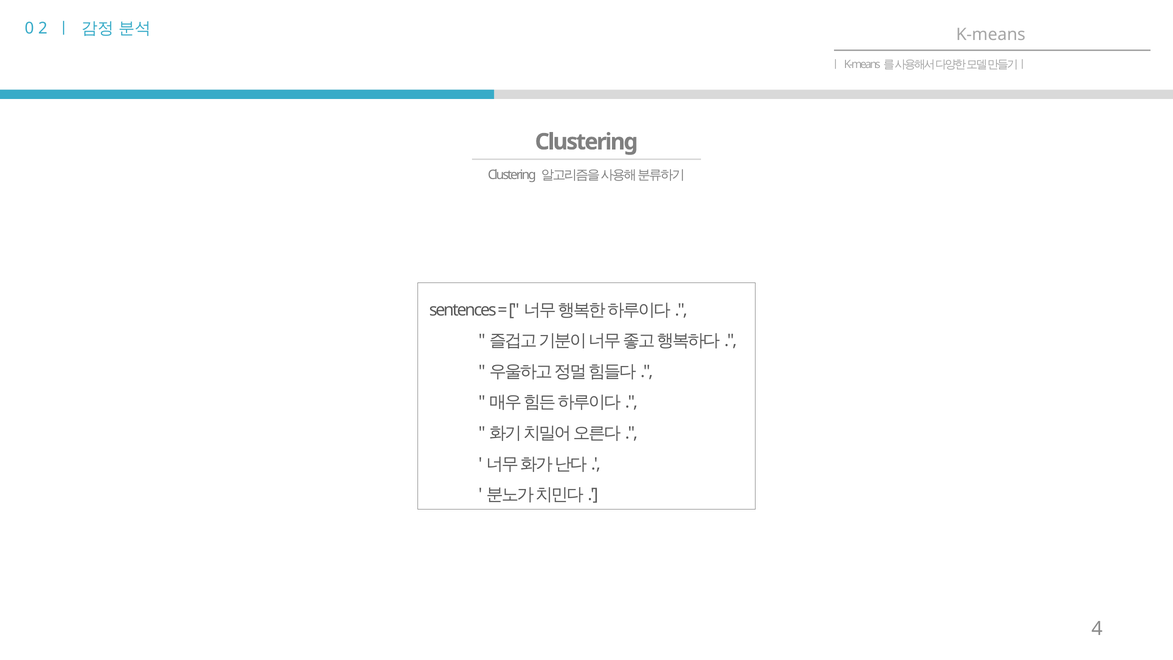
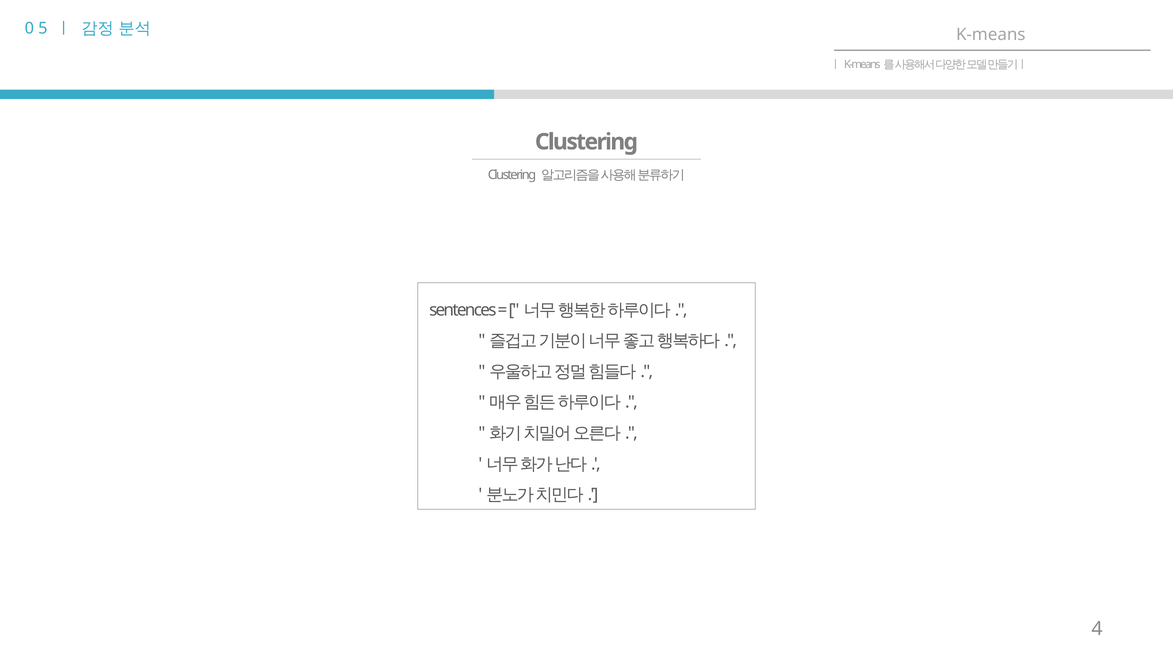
2: 2 -> 5 (43, 29)
